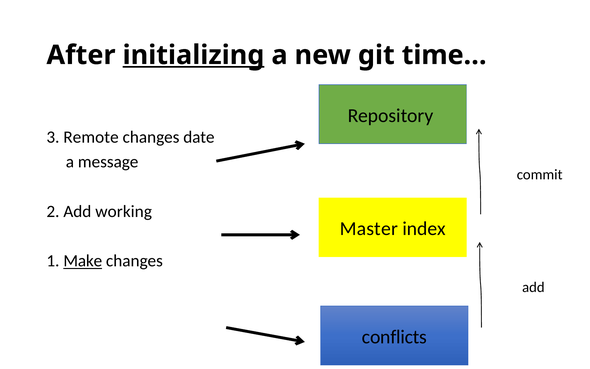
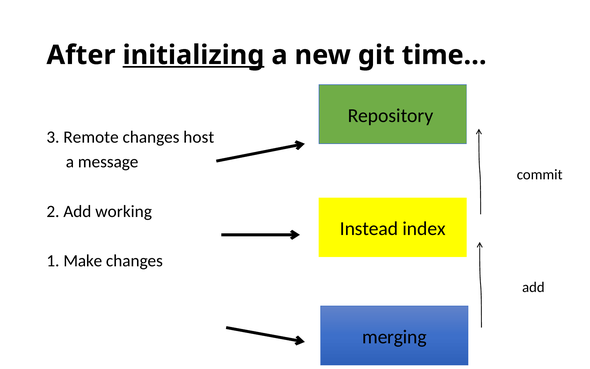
date: date -> host (199, 137)
Master: Master -> Instead (369, 229)
Make underline: present -> none (83, 261)
conflicts: conflicts -> merging (394, 337)
